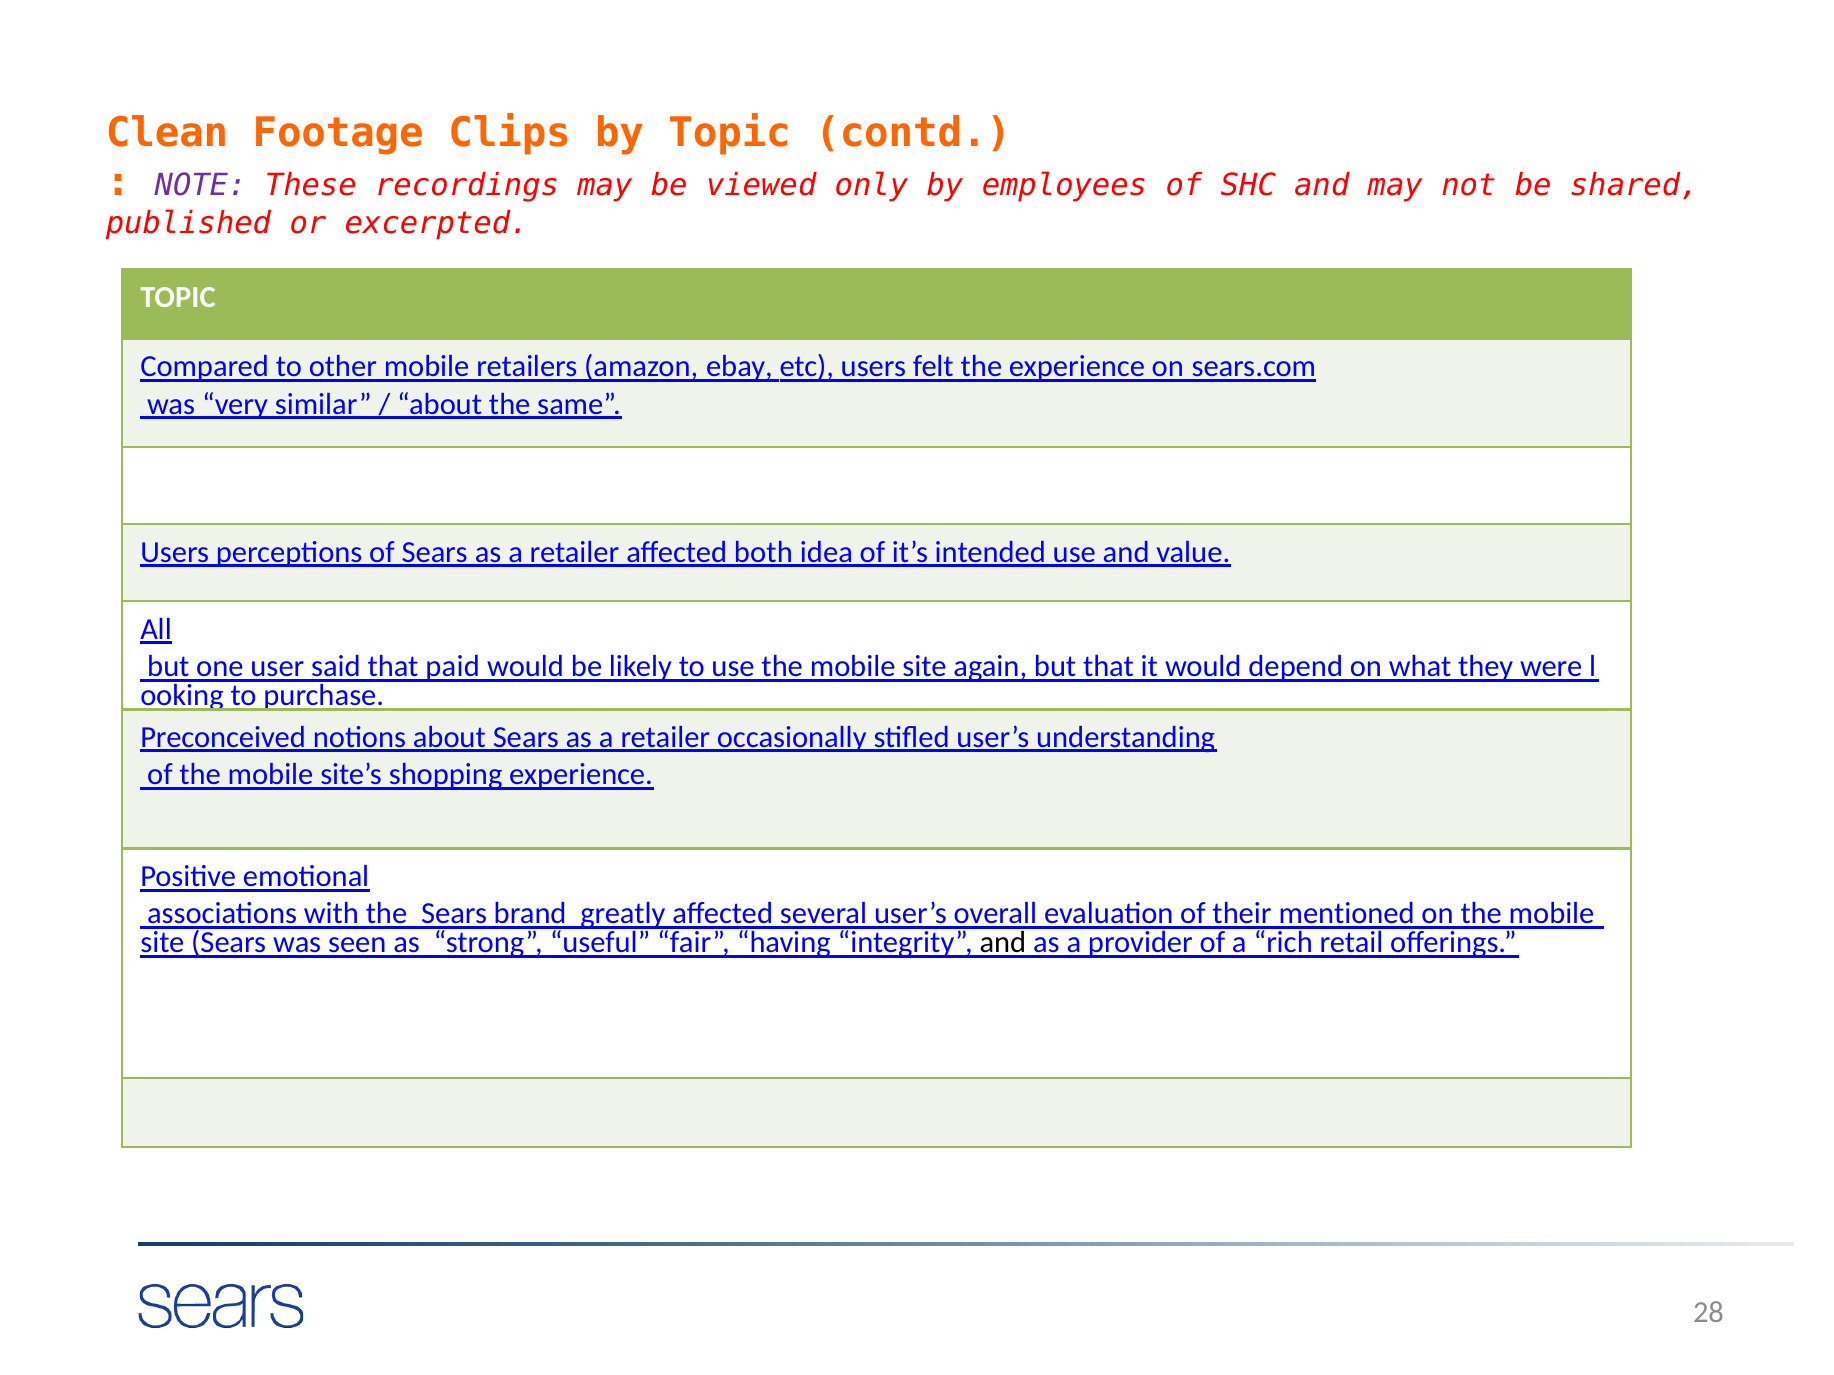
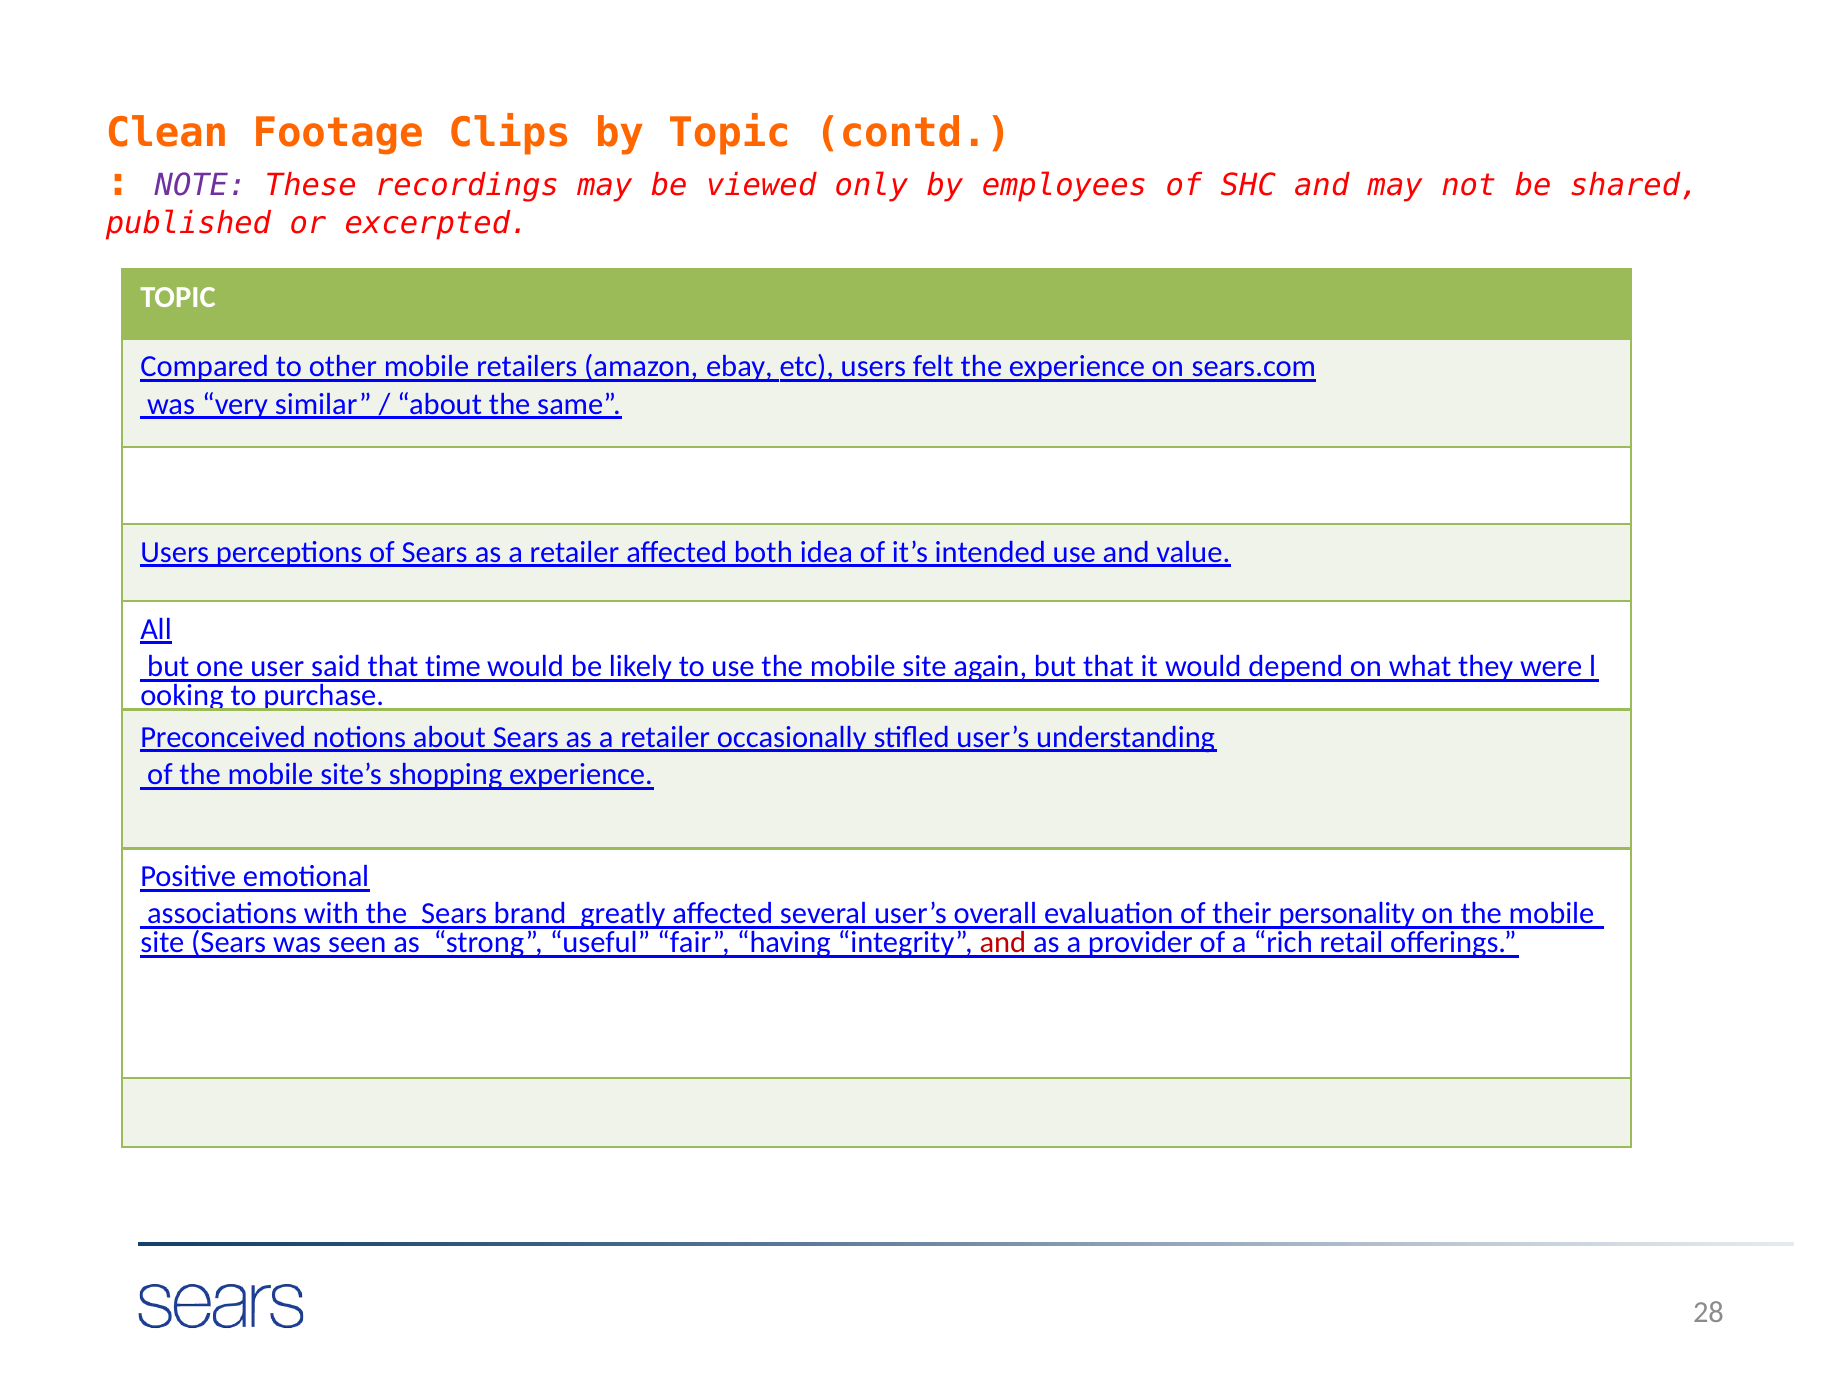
paid: paid -> time (453, 667)
mentioned: mentioned -> personality (1347, 914)
and colour: black -> red (1003, 943)
